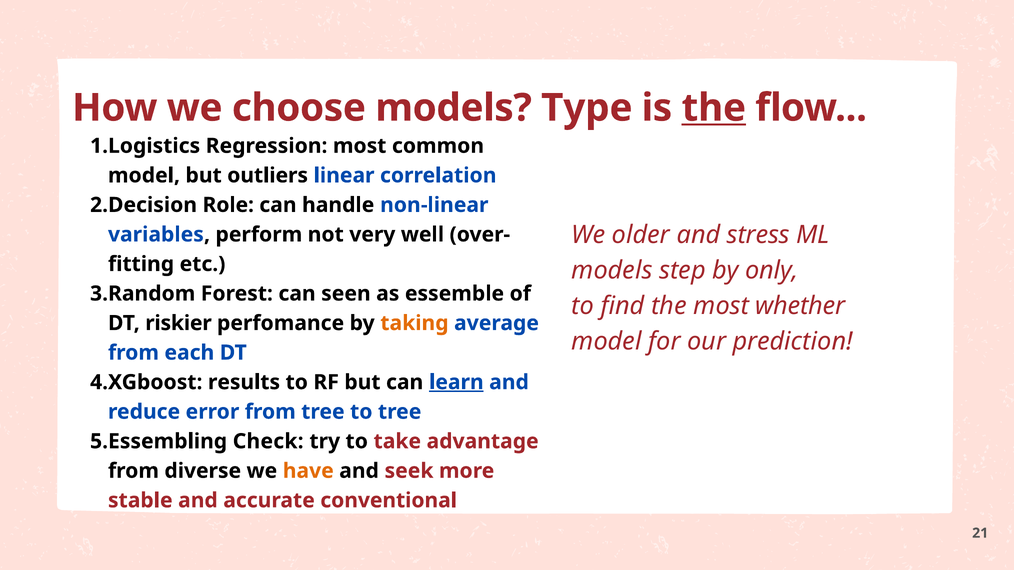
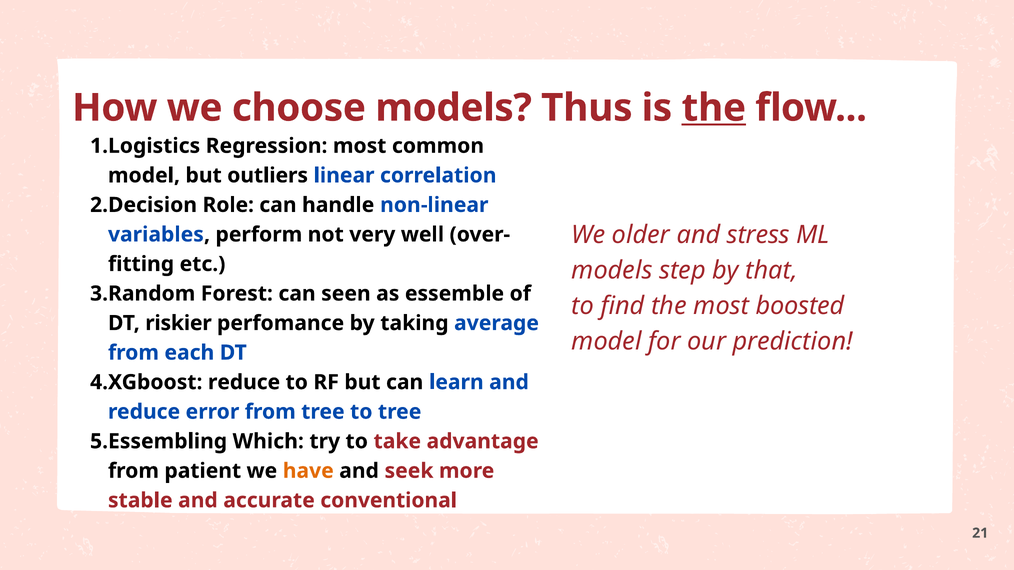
Type: Type -> Thus (587, 108)
only: only -> that (772, 271)
whether: whether -> boosted (800, 306)
taking colour: orange -> black (414, 323)
results: results -> reduce (244, 382)
learn underline: present -> none (456, 382)
Check: Check -> Which (268, 442)
diverse: diverse -> patient (203, 471)
